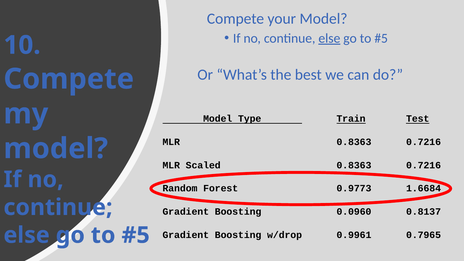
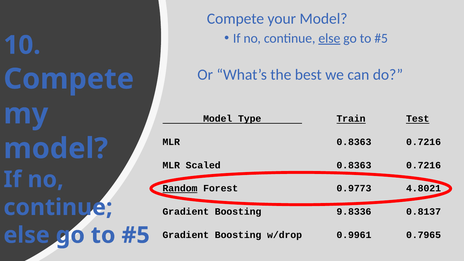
Random underline: none -> present (180, 188)
1.6684: 1.6684 -> 4.8021 (424, 188)
0.0960: 0.0960 -> 9.8336 (354, 212)
